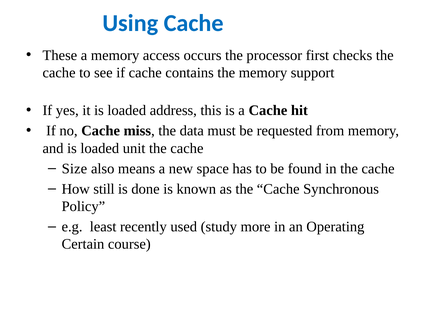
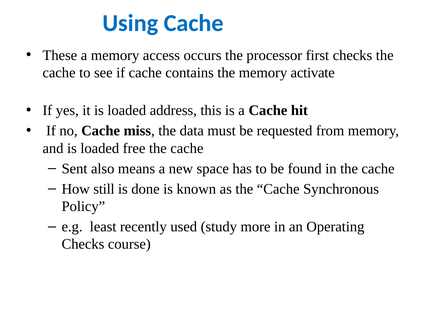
support: support -> activate (313, 73)
unit: unit -> free (134, 148)
Size: Size -> Sent (74, 169)
Certain: Certain -> Checks (83, 244)
